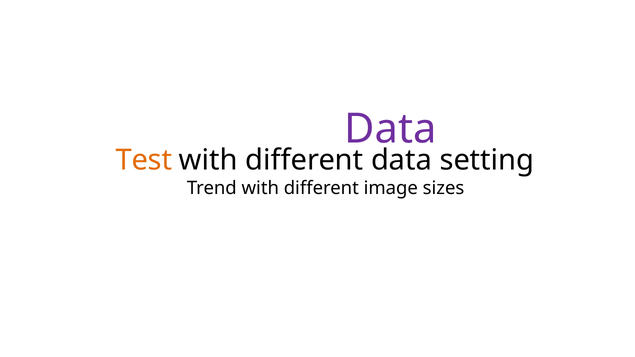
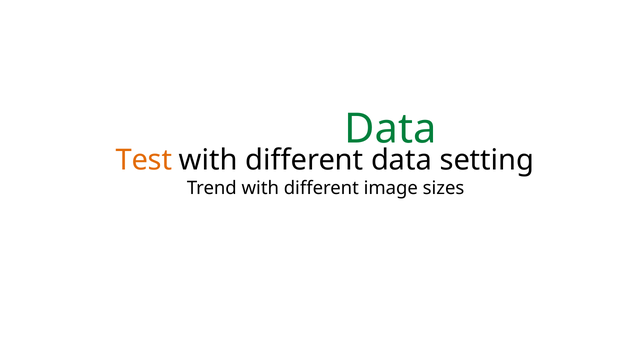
Data colour: purple -> green (391, 129)
